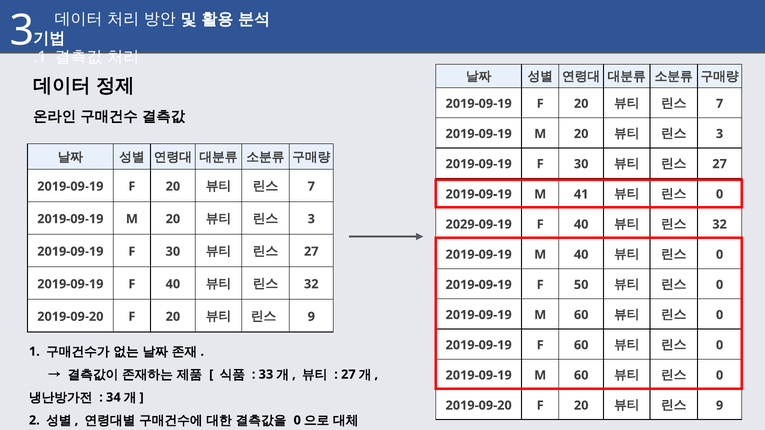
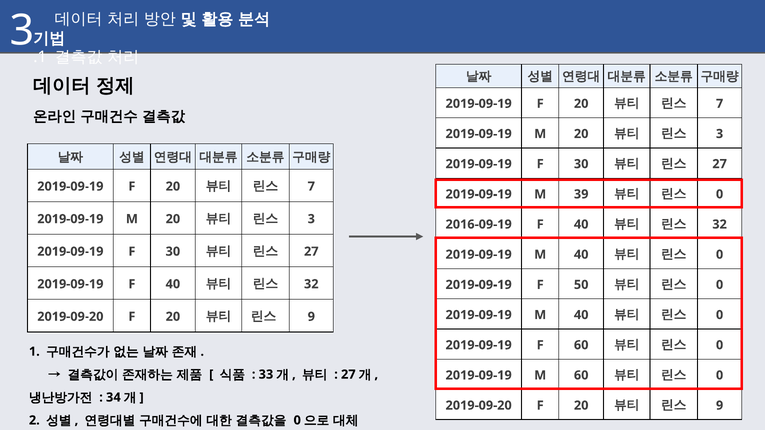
41: 41 -> 39 (581, 194)
2029-09-19: 2029-09-19 -> 2016-09-19 (479, 225)
60: 60 -> 40 (581, 315)
